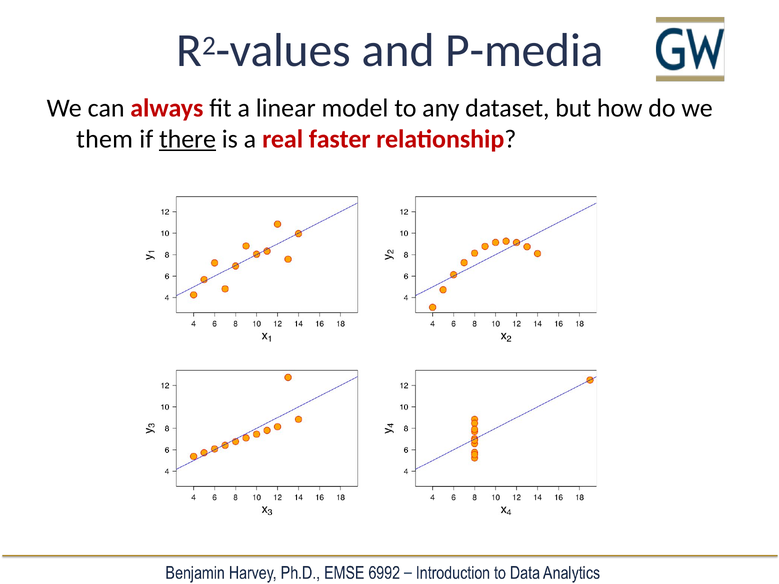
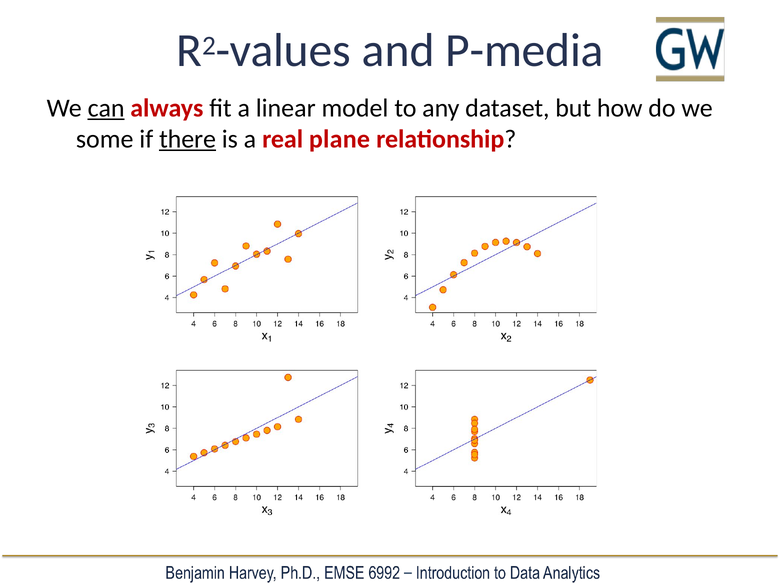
can underline: none -> present (106, 108)
them: them -> some (105, 139)
faster: faster -> plane (339, 139)
